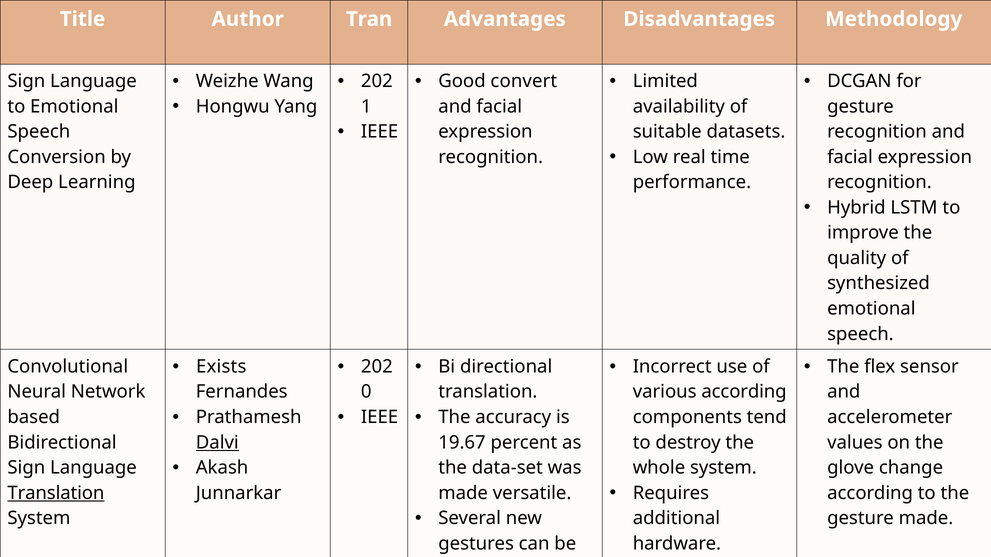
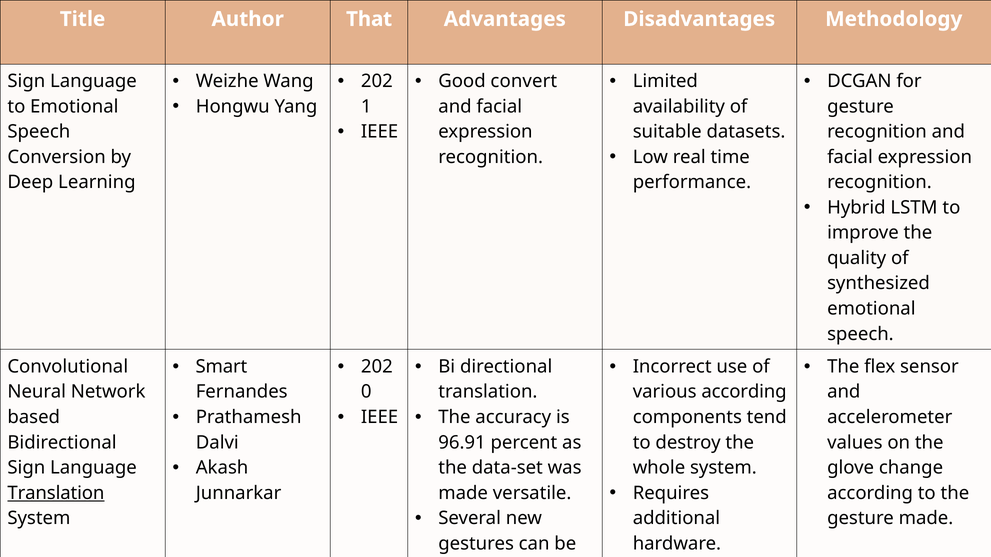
Tran: Tran -> That (369, 19)
Exists: Exists -> Smart (221, 367)
Dalvi underline: present -> none (217, 443)
19.67: 19.67 -> 96.91 (462, 443)
